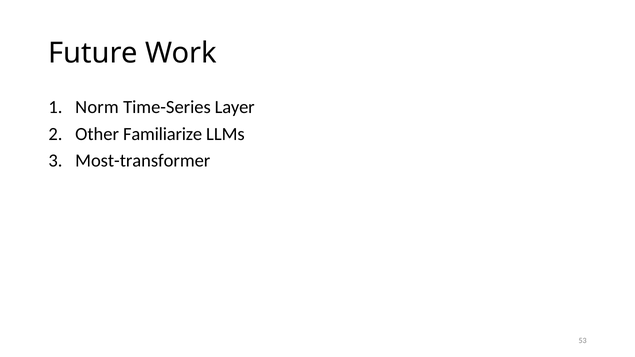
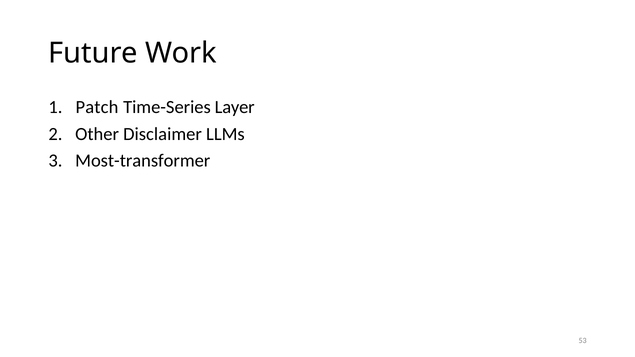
Norm: Norm -> Patch (97, 107)
Familiarize: Familiarize -> Disclaimer (163, 134)
